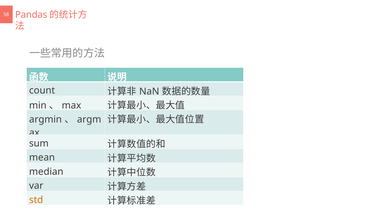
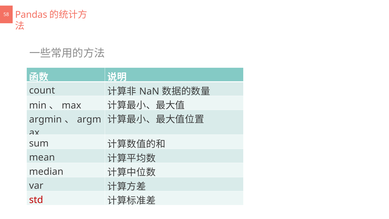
std colour: orange -> red (36, 200)
